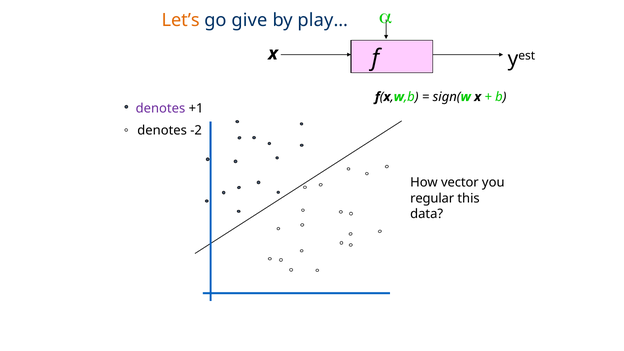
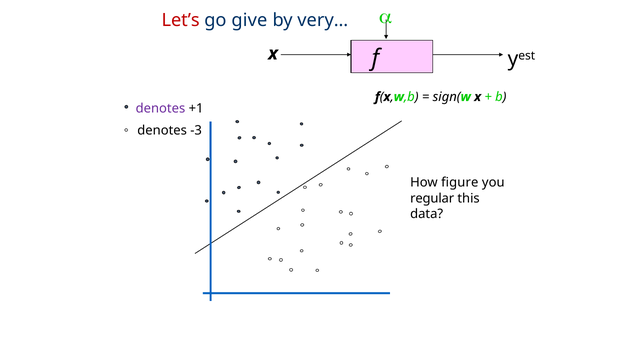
Let’s colour: orange -> red (181, 20)
play…: play… -> very… (323, 20)
-2: -2 -> -3 (196, 131)
vector: vector -> figure (460, 183)
